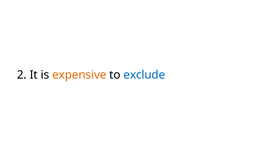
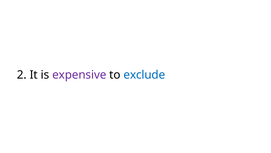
expensive colour: orange -> purple (79, 75)
